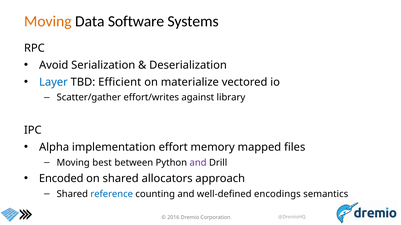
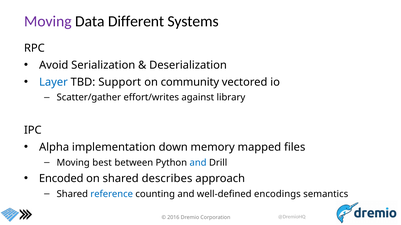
Moving colour: orange -> purple (48, 21)
Software: Software -> Different (136, 21)
Efficient: Efficient -> Support (120, 82)
materialize: materialize -> community (190, 82)
effort: effort -> down (173, 148)
and colour: purple -> blue (198, 163)
allocators: allocators -> describes (167, 179)
